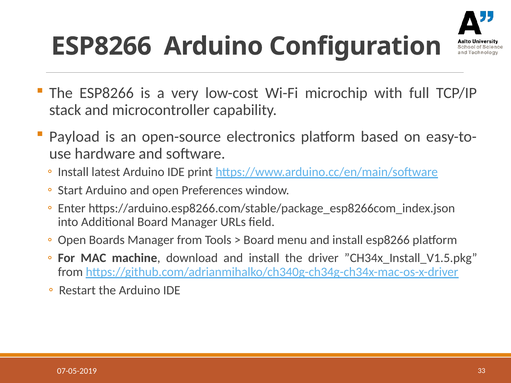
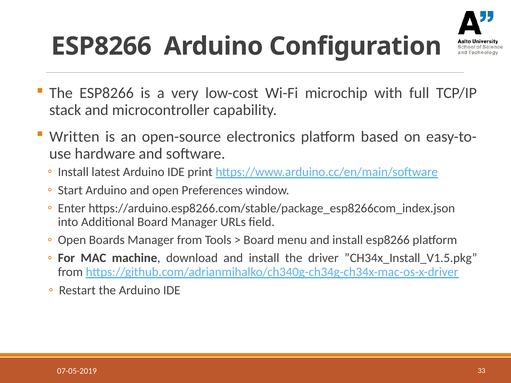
Payload: Payload -> Written (74, 137)
